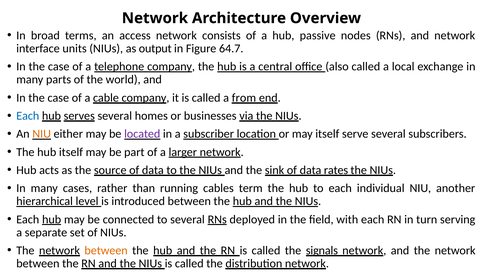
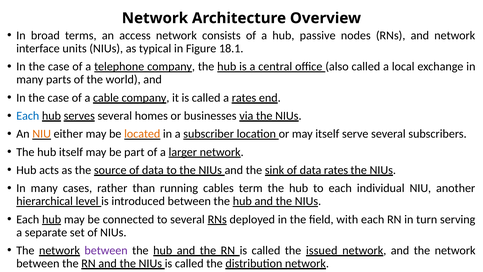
output: output -> typical (155, 48)
64.7: 64.7 -> 18.1 (231, 48)
a from: from -> rates (244, 98)
located colour: purple -> orange (142, 134)
between colour: orange -> purple (106, 250)
signals: signals -> issued (322, 250)
